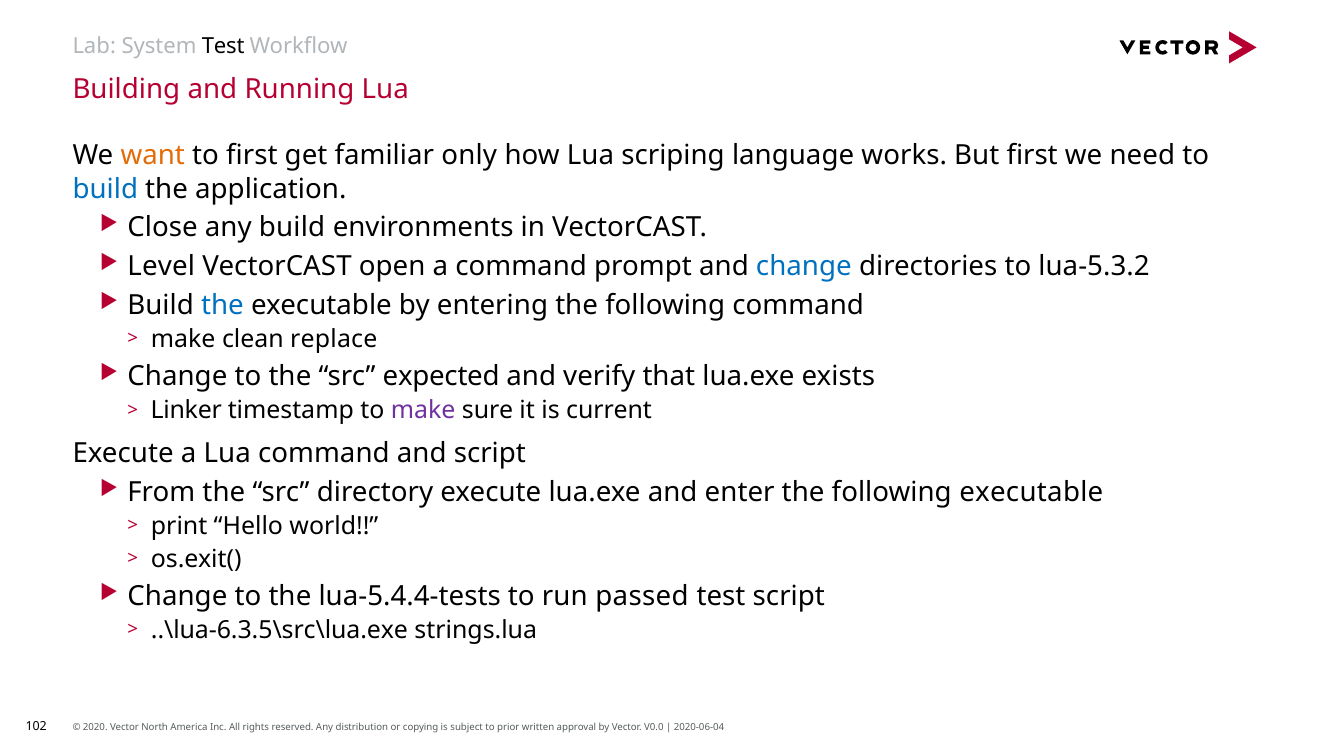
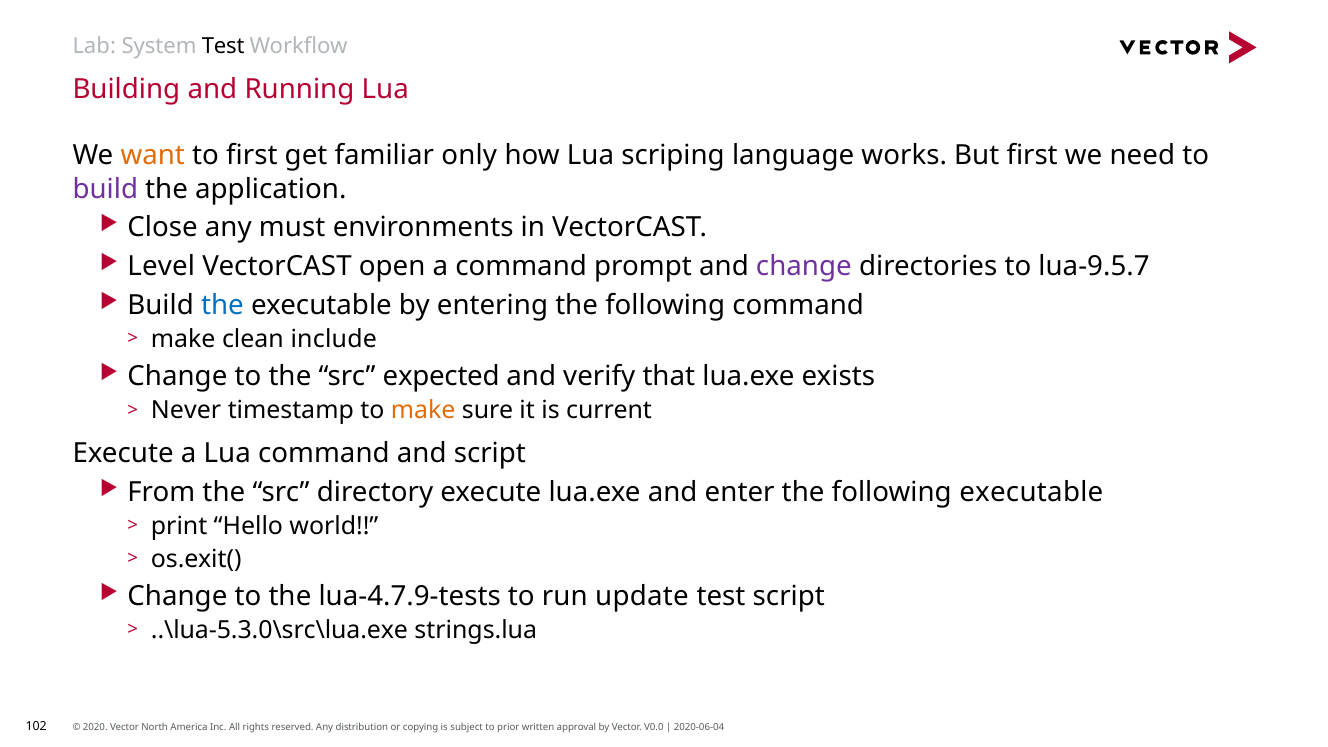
build colour: blue -> purple (105, 189)
any build: build -> must (292, 228)
change colour: blue -> purple (804, 266)
lua-5.3.2: lua-5.3.2 -> lua-9.5.7 (1094, 266)
replace: replace -> include (334, 339)
Linker: Linker -> Never (186, 411)
make colour: purple -> orange (423, 411)
lua-5.4.4-tests: lua-5.4.4-tests -> lua-4.7.9-tests (410, 596)
passed: passed -> update (642, 596)
..\lua-6.3.5\src\lua.exe: ..\lua-6.3.5\src\lua.exe -> ..\lua-5.3.0\src\lua.exe (280, 631)
